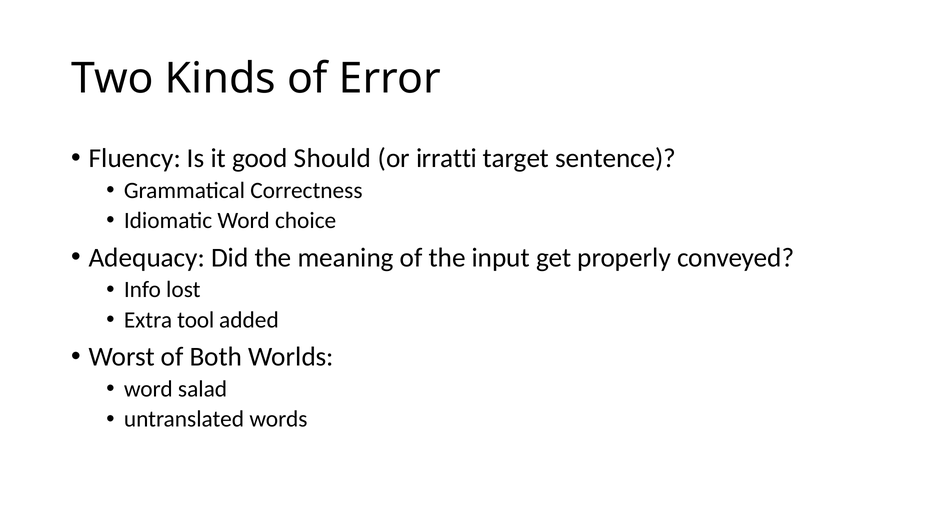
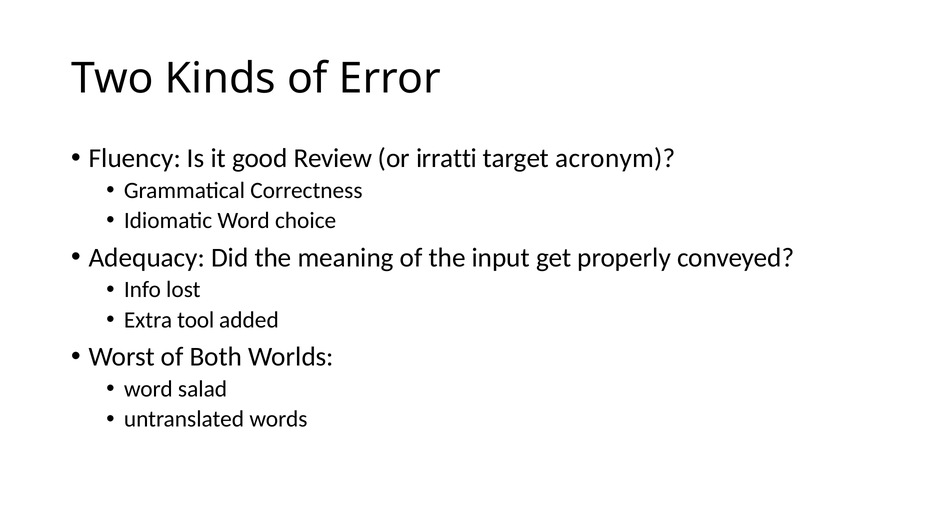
Should: Should -> Review (333, 158)
sentence: sentence -> acronym (615, 158)
